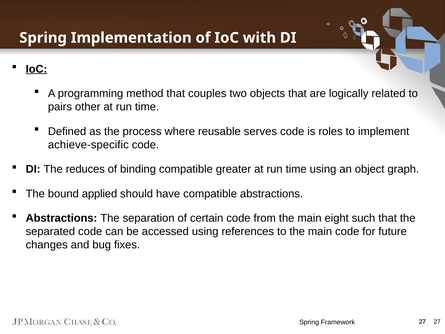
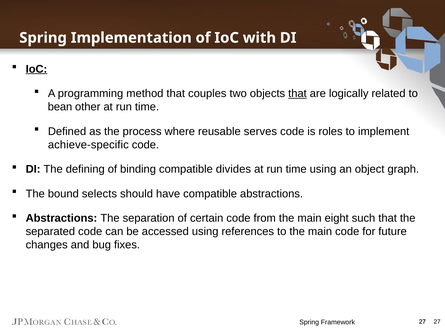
that underline: none -> present (297, 93)
pairs: pairs -> bean (60, 107)
reduces: reduces -> defining (85, 169)
greater: greater -> divides (233, 169)
applied: applied -> selects (99, 194)
